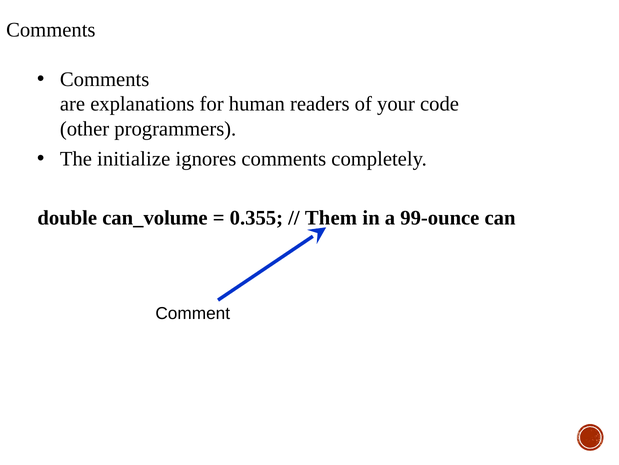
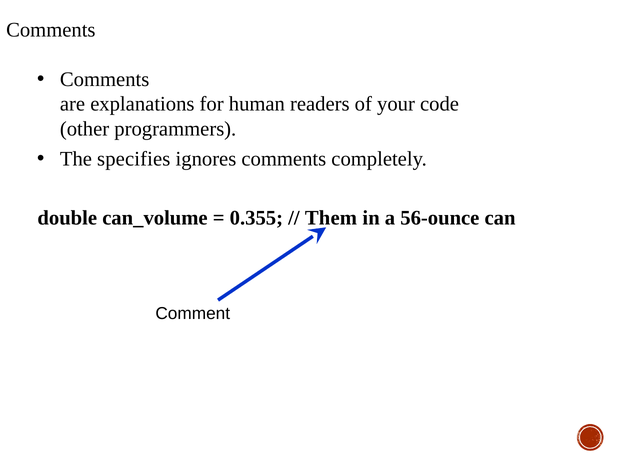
initialize: initialize -> specifies (134, 159)
99-ounce: 99-ounce -> 56-ounce (440, 218)
